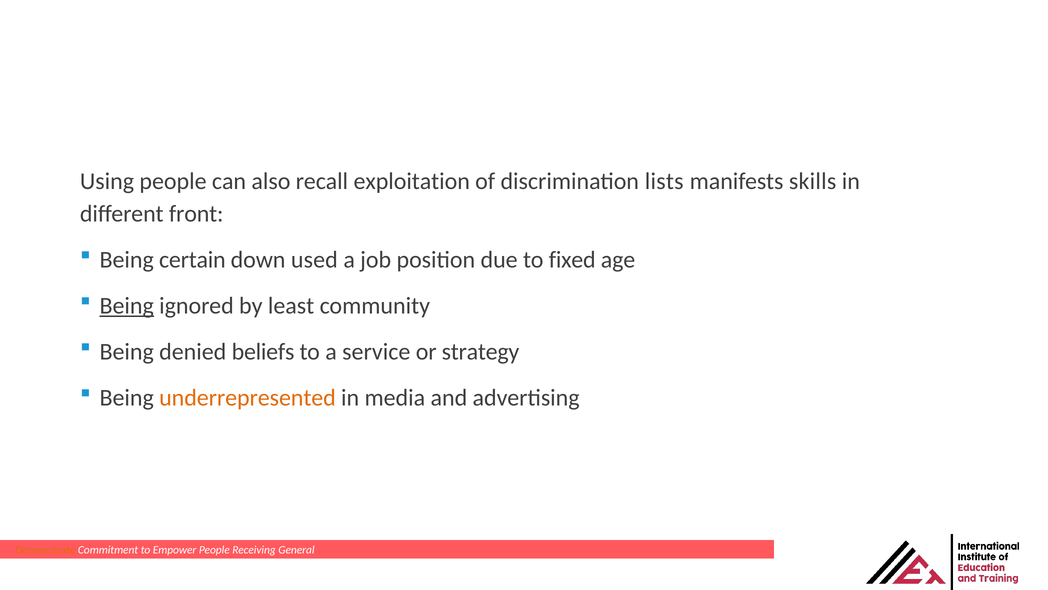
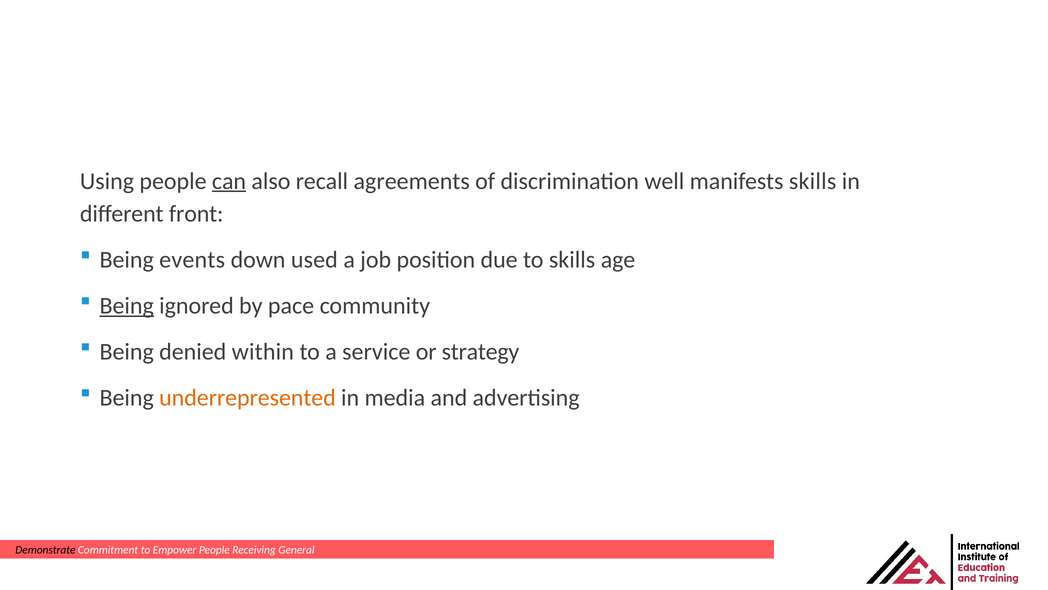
can underline: none -> present (229, 181)
exploitation: exploitation -> agreements (412, 181)
lists: lists -> well (664, 181)
certain: certain -> events (192, 260)
to fixed: fixed -> skills (572, 260)
least: least -> pace (291, 306)
beliefs: beliefs -> within (263, 351)
Demonstrate colour: orange -> black (45, 550)
